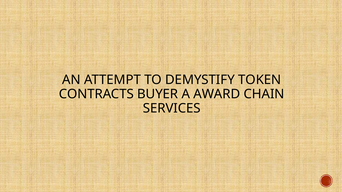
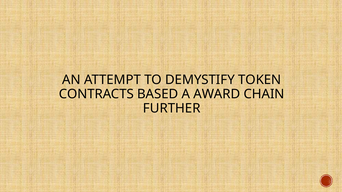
BUYER: BUYER -> BASED (158, 94)
SERVICES: SERVICES -> FURTHER (172, 108)
